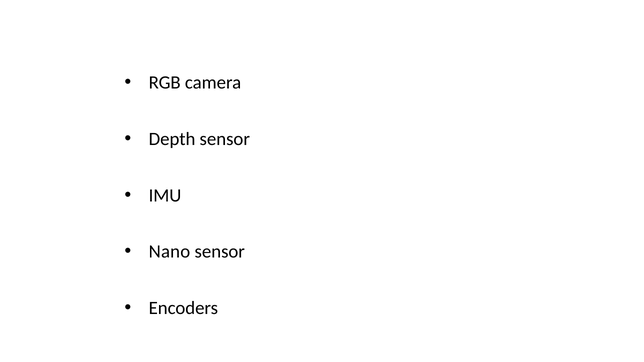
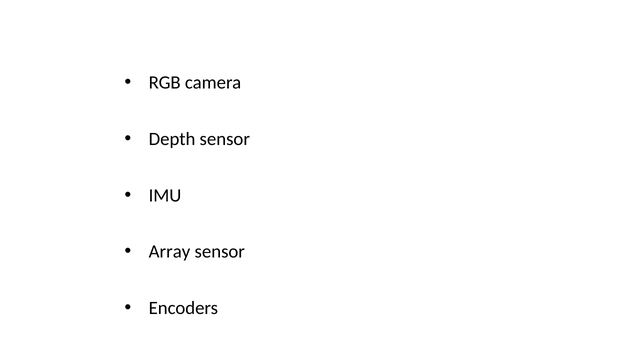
Nano: Nano -> Array (170, 252)
